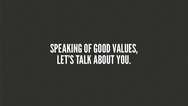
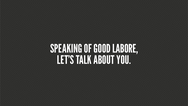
VALUES: VALUES -> LABORE (125, 49)
